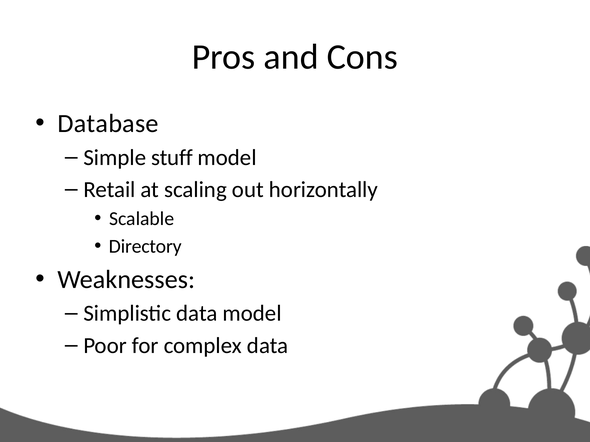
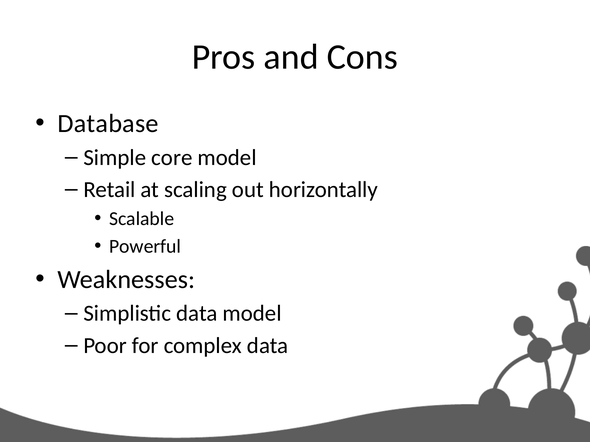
stuff: stuff -> core (172, 158)
Directory: Directory -> Powerful (145, 247)
